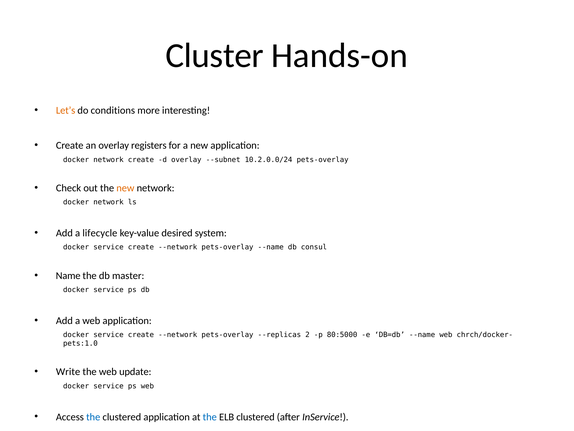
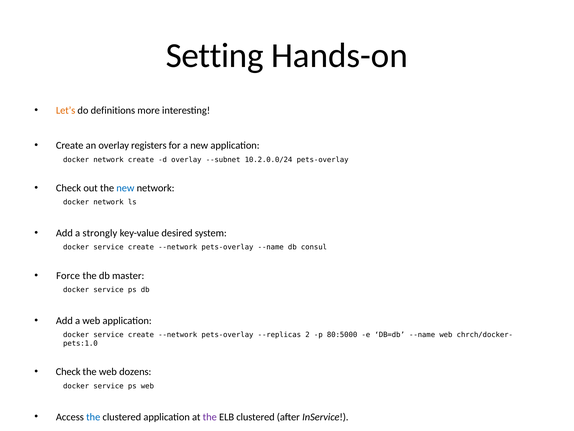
Cluster: Cluster -> Setting (215, 56)
conditions: conditions -> definitions (113, 110)
new colour: orange -> blue (125, 188)
lifecycle: lifecycle -> strongly (100, 233)
Name: Name -> Force (68, 275)
Write: Write -> Check (68, 371)
update: update -> dozens (135, 371)
the colour: blue -> purple (210, 416)
